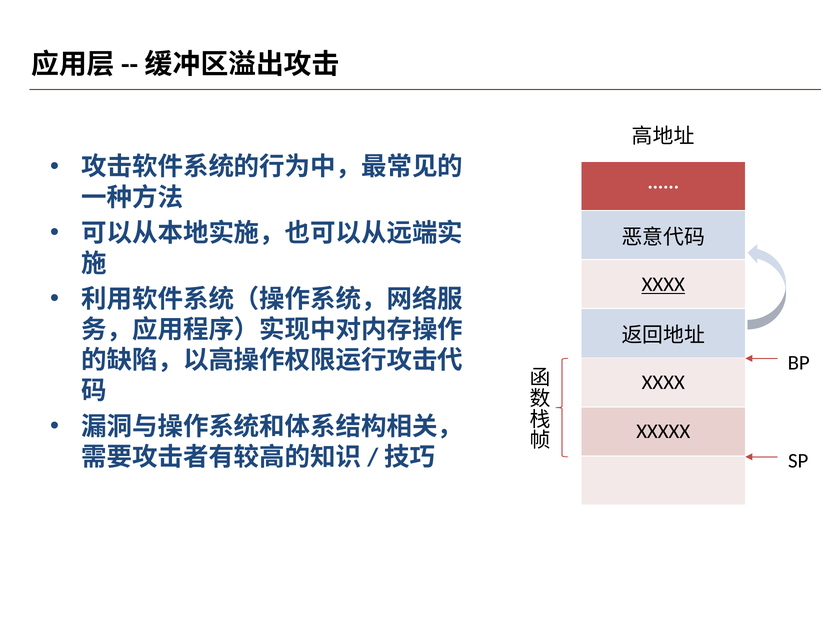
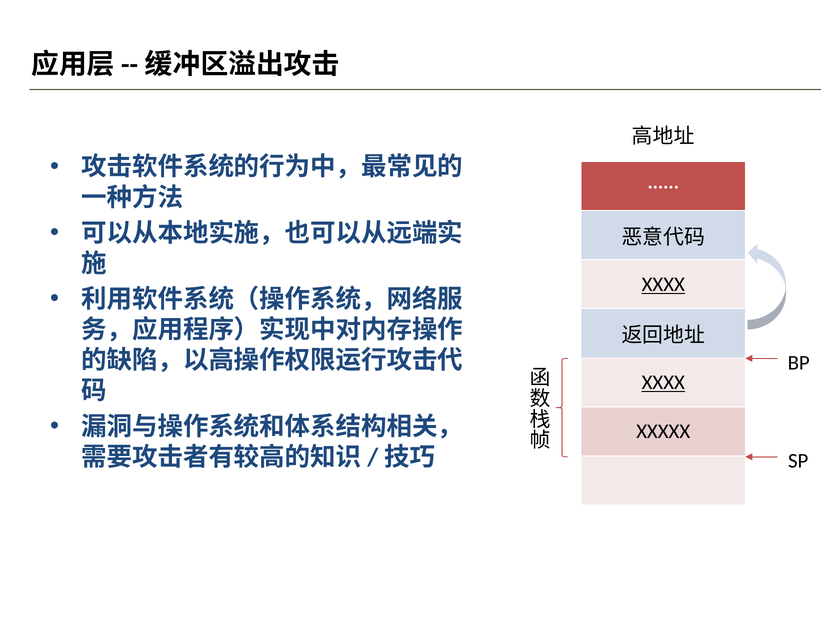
XXXX underline: none -> present (663, 383)
